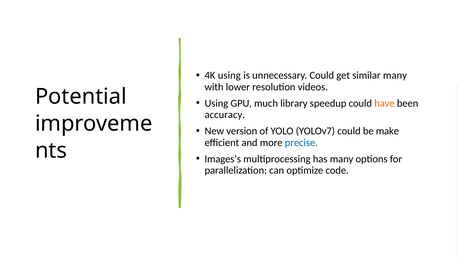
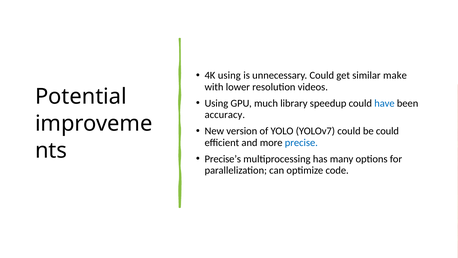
similar many: many -> make (395, 75)
have colour: orange -> blue (384, 103)
be make: make -> could (387, 131)
Images’s: Images’s -> Precise’s (223, 159)
